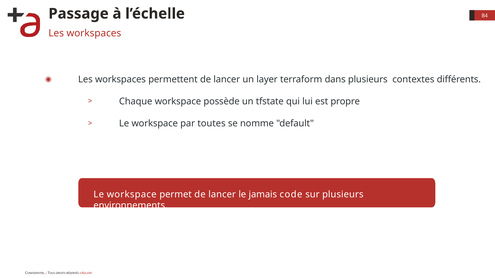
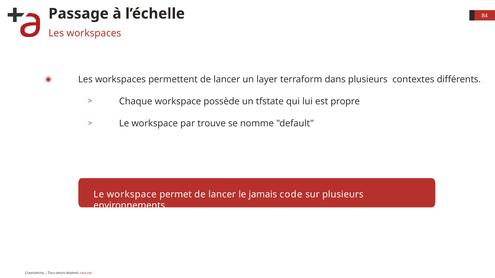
toutes: toutes -> trouve (212, 124)
